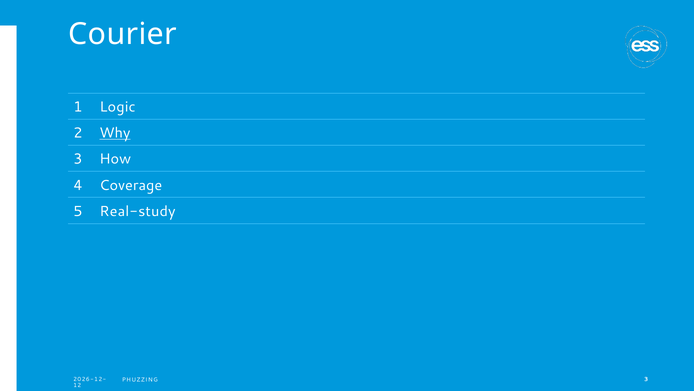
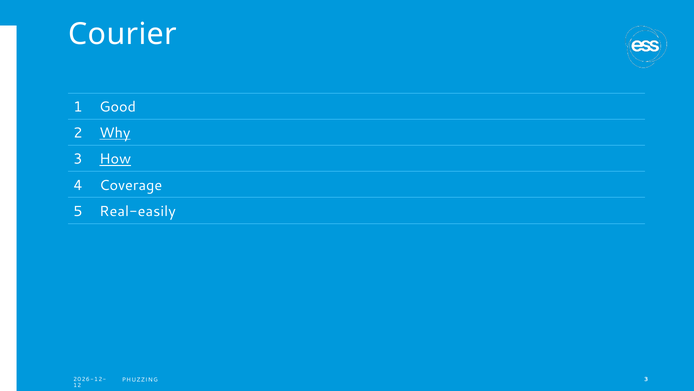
Logic: Logic -> Good (118, 107)
How underline: none -> present (115, 159)
Real-study: Real-study -> Real-easily (138, 211)
